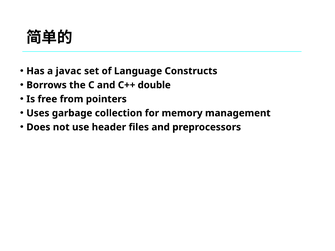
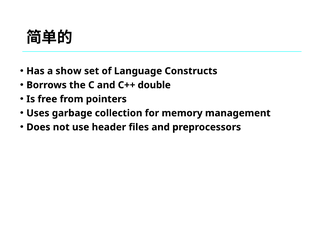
javac: javac -> show (69, 71)
